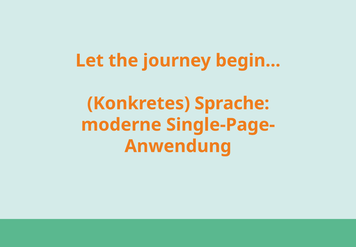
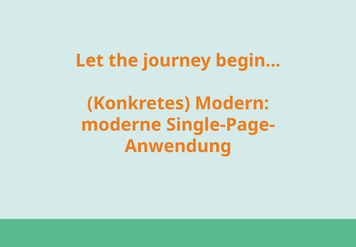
Sprache: Sprache -> Modern (232, 103)
